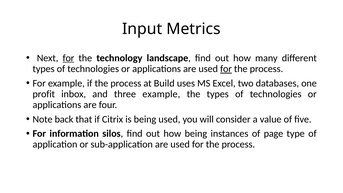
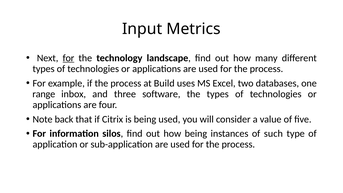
for underline: present -> none (226, 69)
profit: profit -> range (44, 94)
three example: example -> software (161, 94)
page: page -> such (273, 134)
